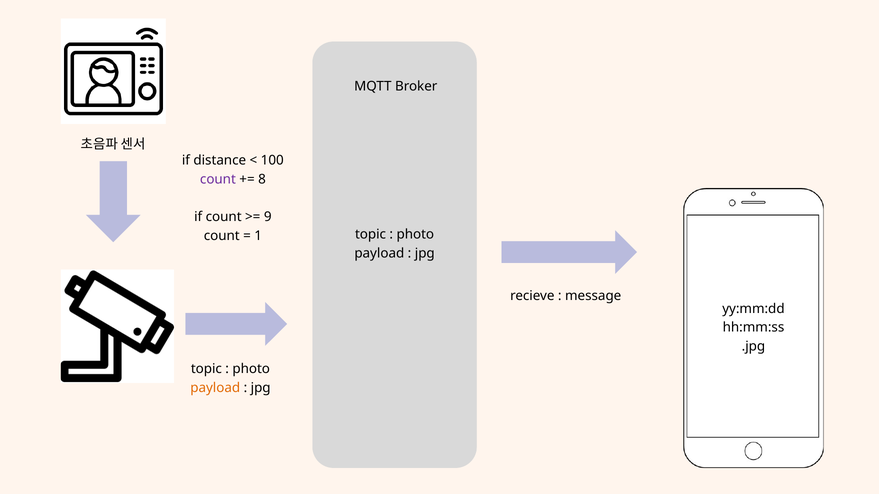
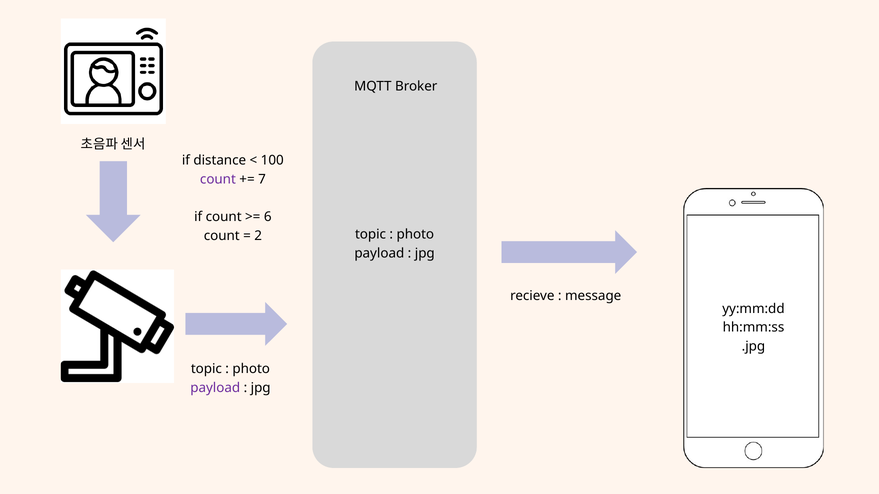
8: 8 -> 7 (262, 179)
9: 9 -> 6 (268, 217)
1: 1 -> 2 (258, 236)
payload colour: orange -> purple (215, 388)
